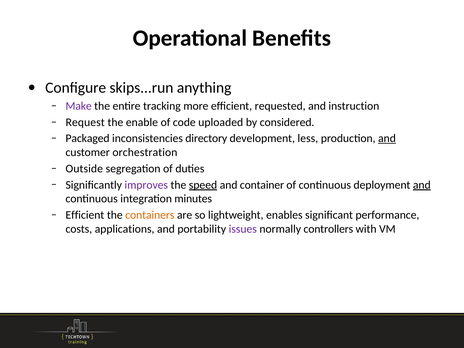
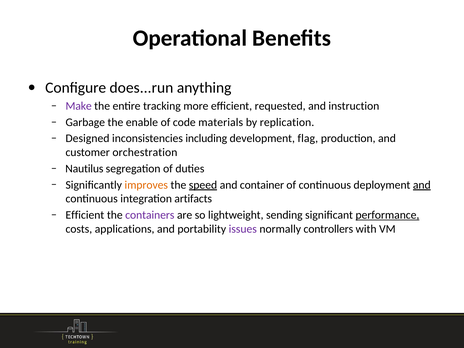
skips...run: skips...run -> does...run (141, 88)
Request: Request -> Garbage (85, 122)
uploaded: uploaded -> materials (221, 122)
considered: considered -> replication (287, 122)
Packaged: Packaged -> Designed (87, 138)
directory: directory -> including (206, 138)
less: less -> flag (308, 138)
and underline: present -> none (387, 138)
Outside: Outside -> Nautilus (84, 169)
improves colour: purple -> orange (146, 185)
minutes: minutes -> artifacts (193, 199)
containers colour: orange -> purple (150, 215)
enables: enables -> sending (284, 215)
performance underline: none -> present (387, 215)
